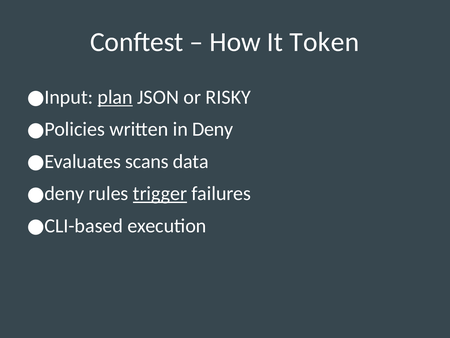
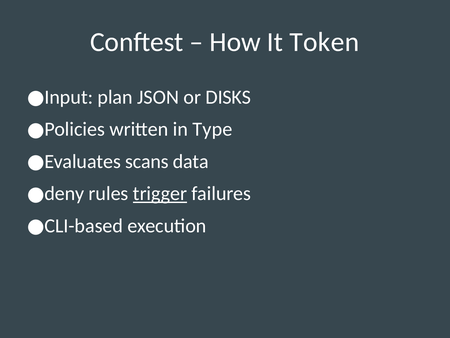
plan underline: present -> none (115, 97)
RISKY: RISKY -> DISKS (228, 97)
Deny: Deny -> Type (212, 129)
